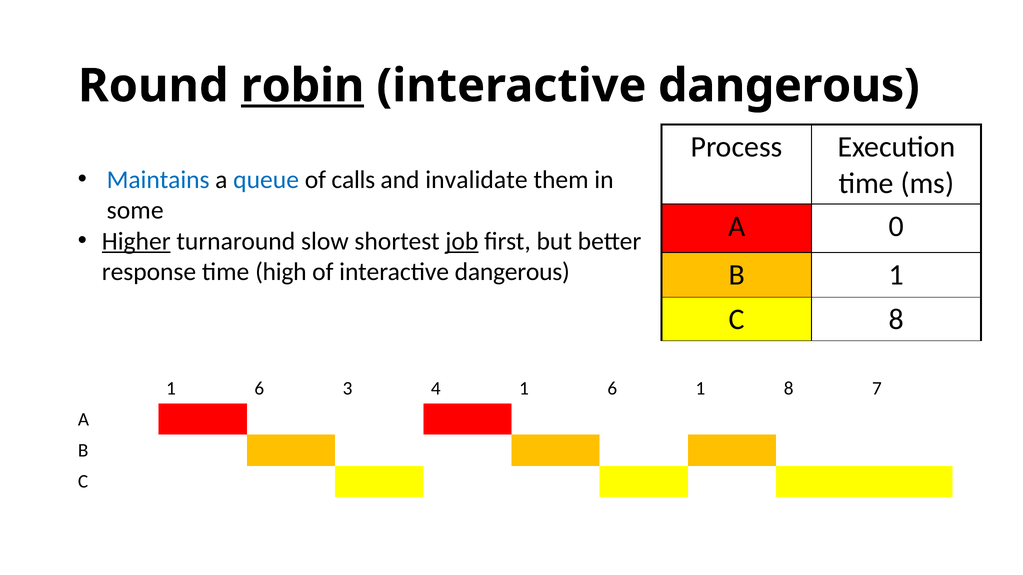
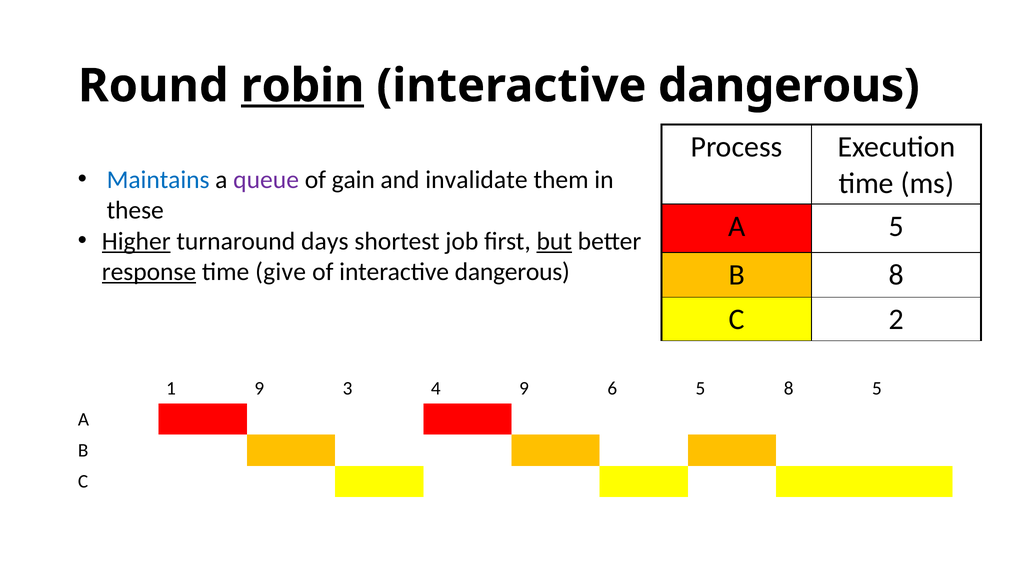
queue colour: blue -> purple (266, 180)
calls: calls -> gain (353, 180)
some: some -> these (135, 211)
A 0: 0 -> 5 (896, 226)
slow: slow -> days (325, 241)
job underline: present -> none (462, 241)
but underline: none -> present (554, 241)
response underline: none -> present (149, 272)
high: high -> give (281, 272)
B 1: 1 -> 8 (896, 275)
C 8: 8 -> 2 (896, 320)
6: 6 -> 9 (259, 389)
4 1: 1 -> 9 (524, 389)
6 1: 1 -> 5 (700, 389)
8 7: 7 -> 5 (877, 389)
